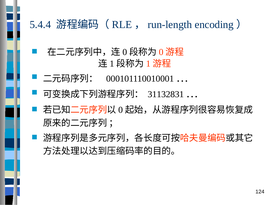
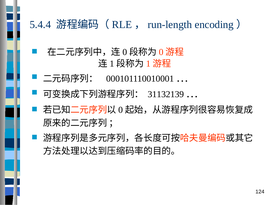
31132831: 31132831 -> 31132139 (166, 94)
